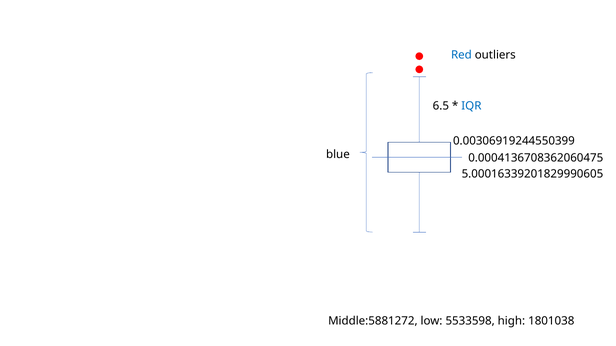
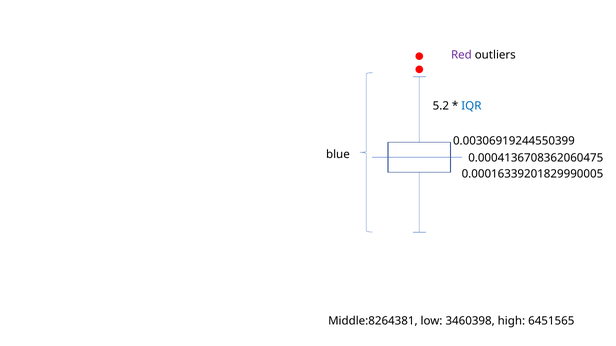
Red colour: blue -> purple (461, 55)
6.5: 6.5 -> 5.2 (441, 106)
5.00016339201829990605: 5.00016339201829990605 -> 0.00016339201829990005 (532, 174)
Middle:5881272: Middle:5881272 -> Middle:8264381 (373, 322)
5533598: 5533598 -> 3460398 (470, 322)
1801038: 1801038 -> 6451565 (551, 322)
